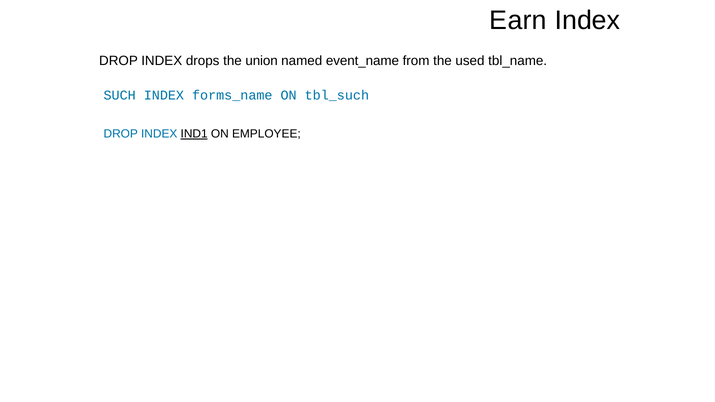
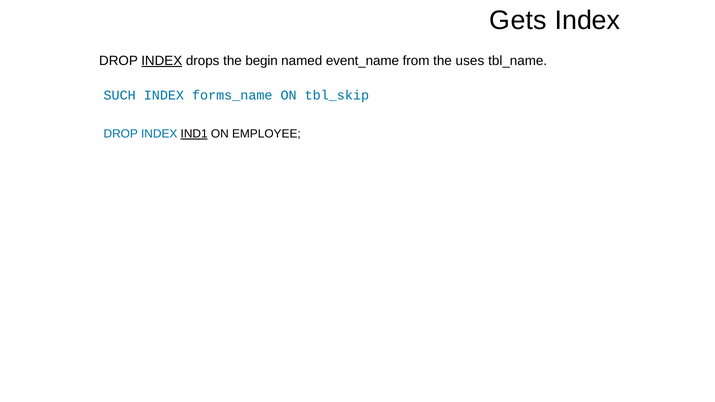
Earn: Earn -> Gets (518, 21)
INDEX underline: none -> present (162, 61)
union: union -> begin (262, 61)
used: used -> uses (470, 61)
tbl_such: tbl_such -> tbl_skip (337, 95)
